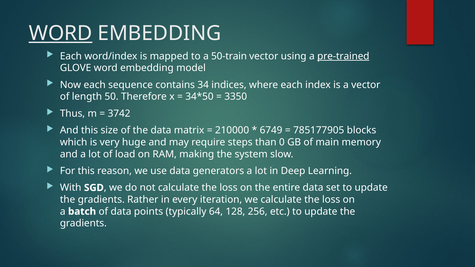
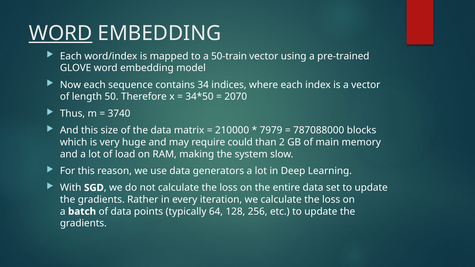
pre-trained underline: present -> none (343, 56)
3350: 3350 -> 2070 (236, 97)
3742: 3742 -> 3740 (119, 114)
6749: 6749 -> 7979 (271, 130)
785177905: 785177905 -> 787088000 (319, 130)
steps: steps -> could (240, 142)
0: 0 -> 2 (282, 142)
